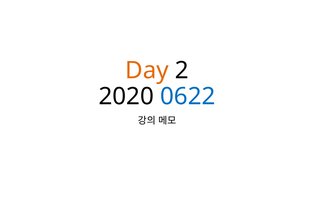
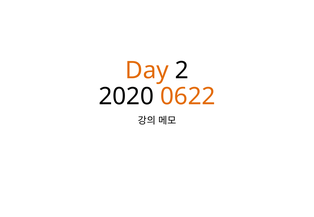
0622 colour: blue -> orange (188, 97)
